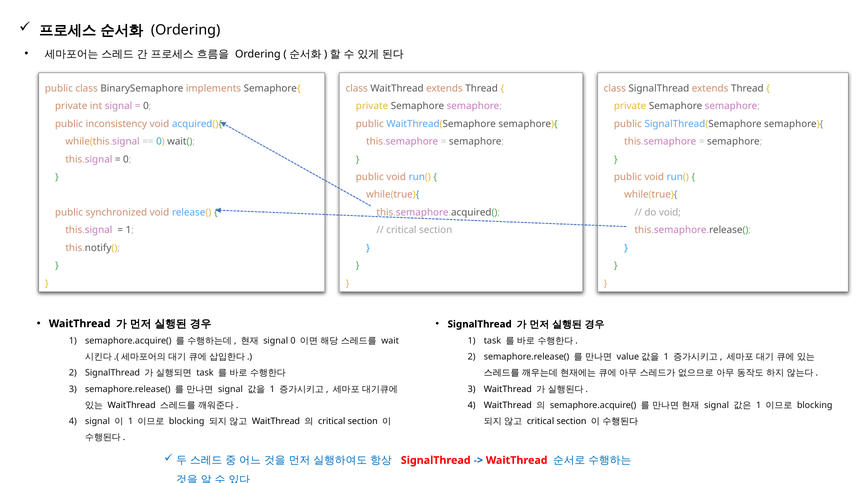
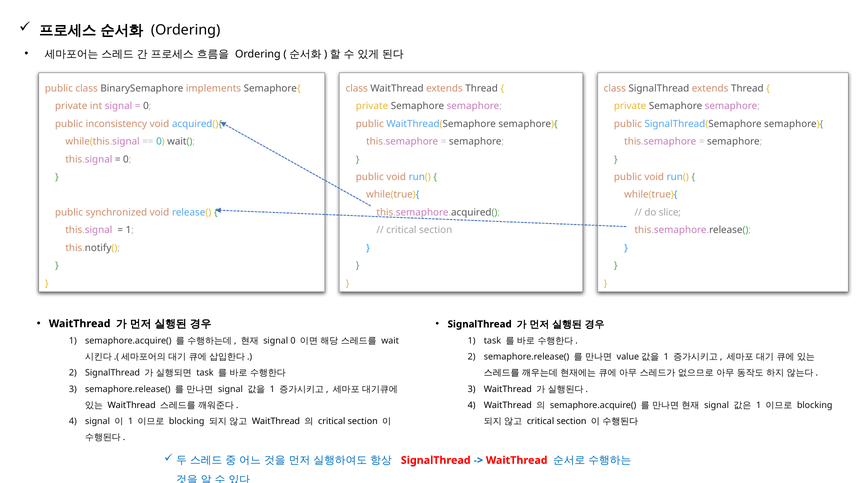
do void: void -> slice (670, 213)
